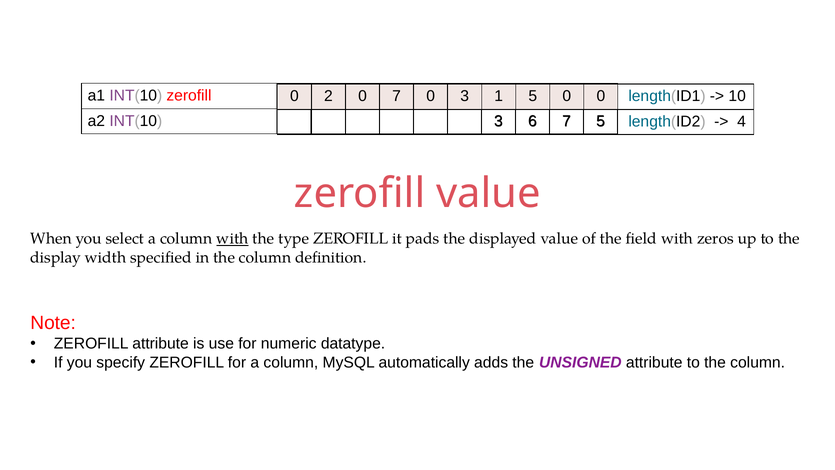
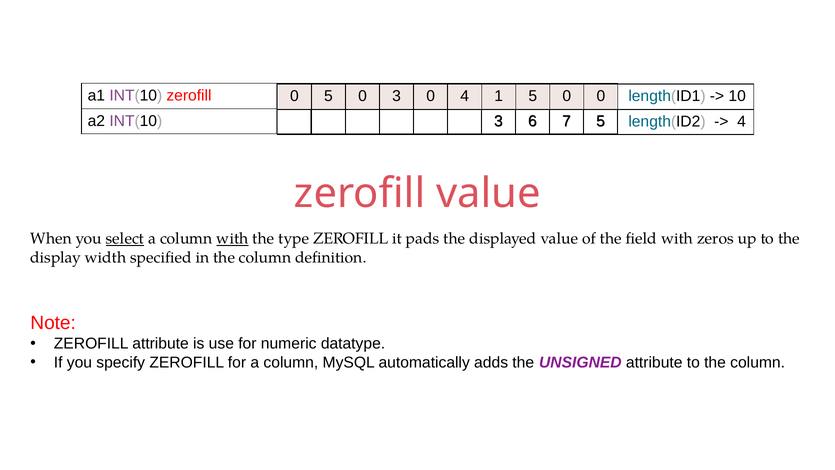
0 2: 2 -> 5 (328, 96)
0 7: 7 -> 3 (397, 96)
0 3: 3 -> 4 (465, 96)
select underline: none -> present (125, 239)
